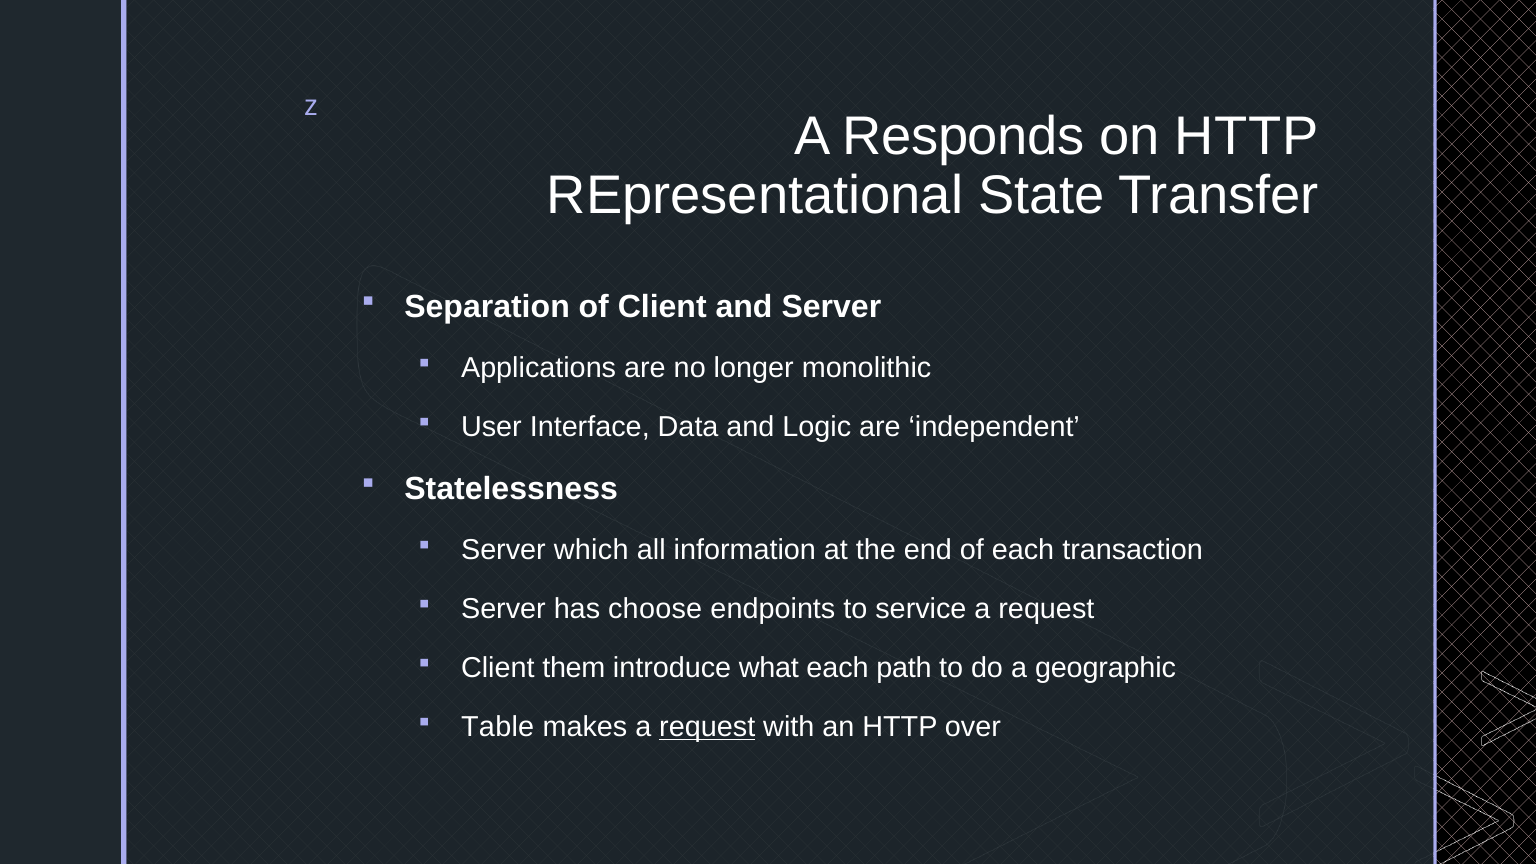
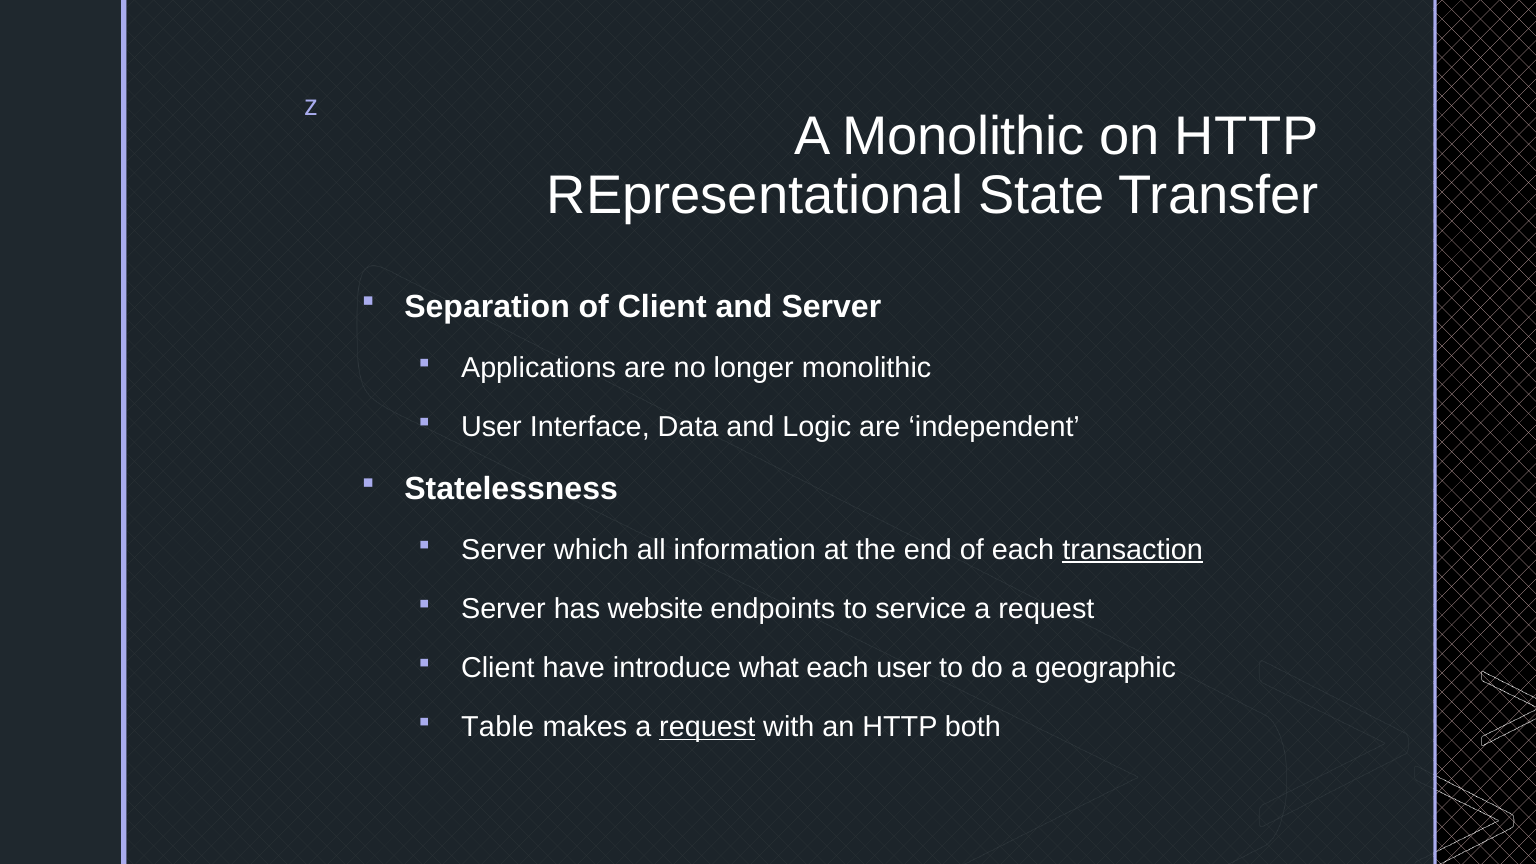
A Responds: Responds -> Monolithic (964, 137)
transaction underline: none -> present (1133, 550)
choose: choose -> website (655, 609)
them: them -> have (574, 668)
each path: path -> user (904, 668)
over: over -> both (973, 727)
